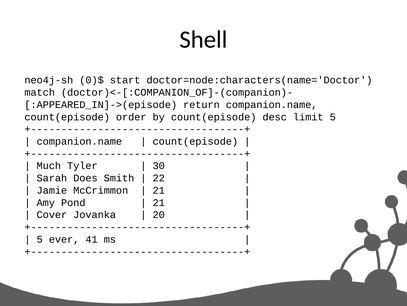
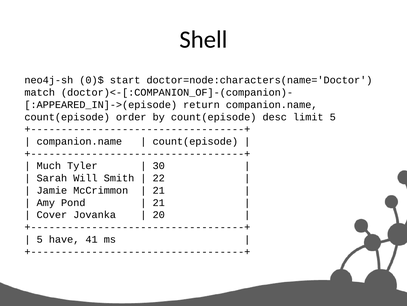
Does: Does -> Will (85, 178)
ever: ever -> have (64, 239)
